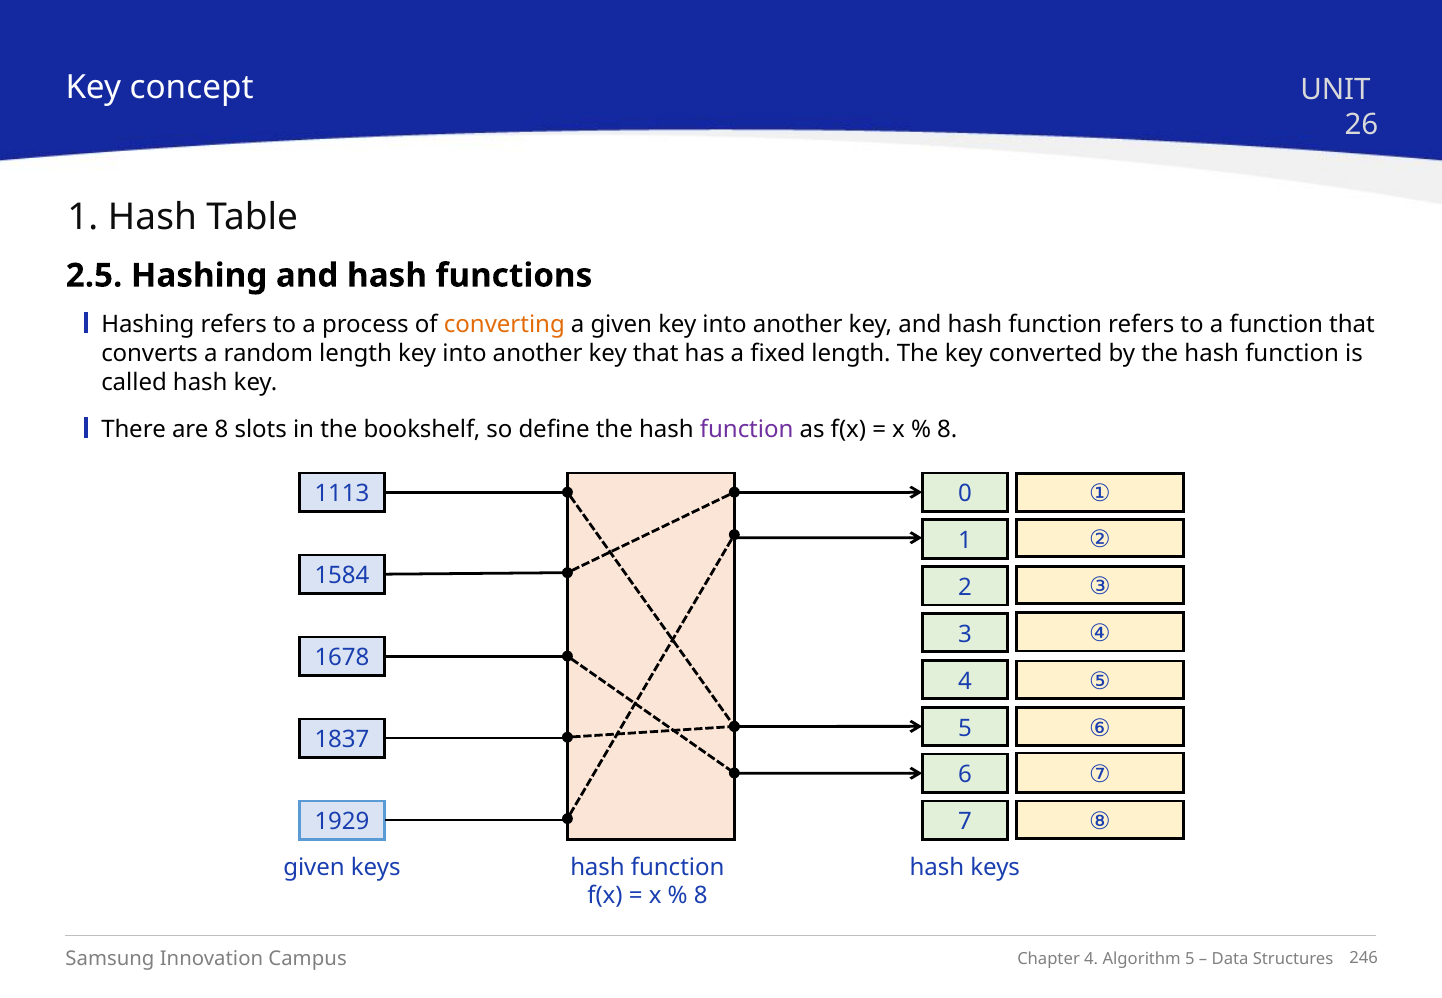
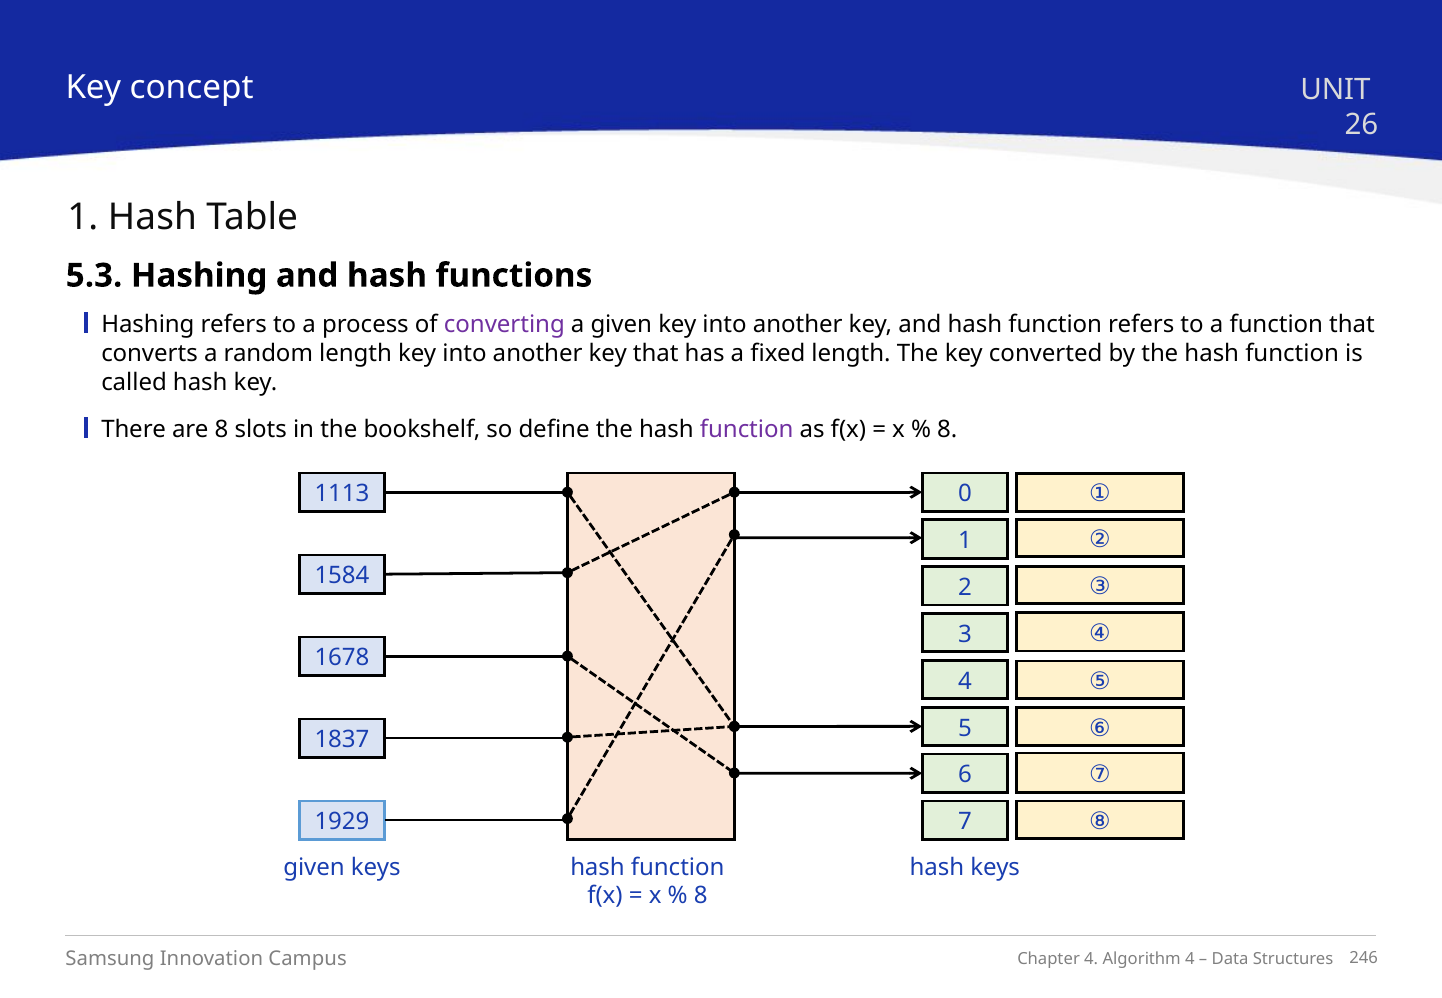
2.5: 2.5 -> 5.3 (94, 276)
converting colour: orange -> purple (504, 324)
5: 5 -> 4 (1190, 959)
